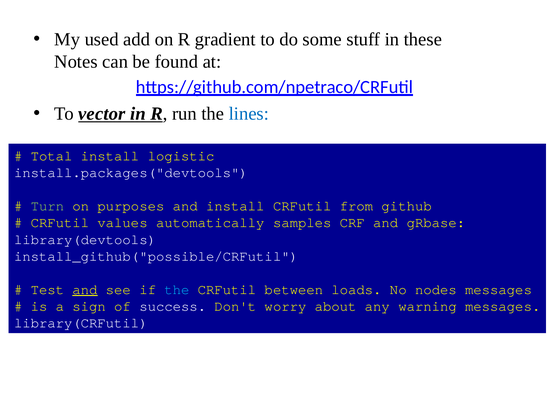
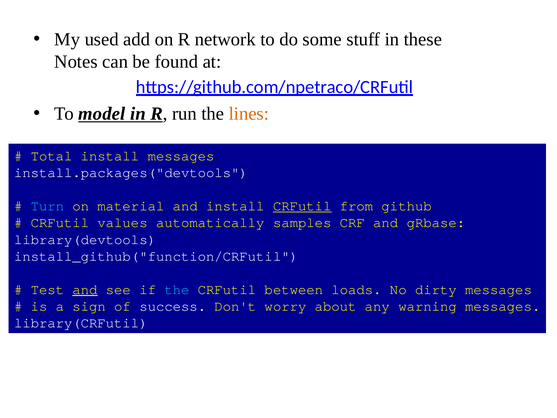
gradient: gradient -> network (225, 39)
vector: vector -> model (102, 114)
lines colour: blue -> orange (249, 114)
install logistic: logistic -> messages (181, 156)
Turn colour: light green -> light blue (47, 206)
purposes: purposes -> material (131, 206)
CRFutil underline: none -> present (302, 206)
install_github("possible/CRFutil: install_github("possible/CRFutil -> install_github("function/CRFutil (156, 256)
nodes: nodes -> dirty (436, 289)
